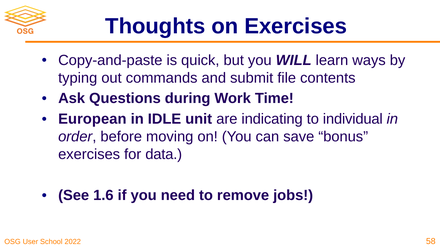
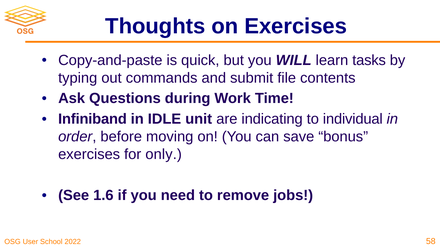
ways: ways -> tasks (369, 60)
European: European -> Infiniband (92, 119)
data: data -> only (164, 154)
